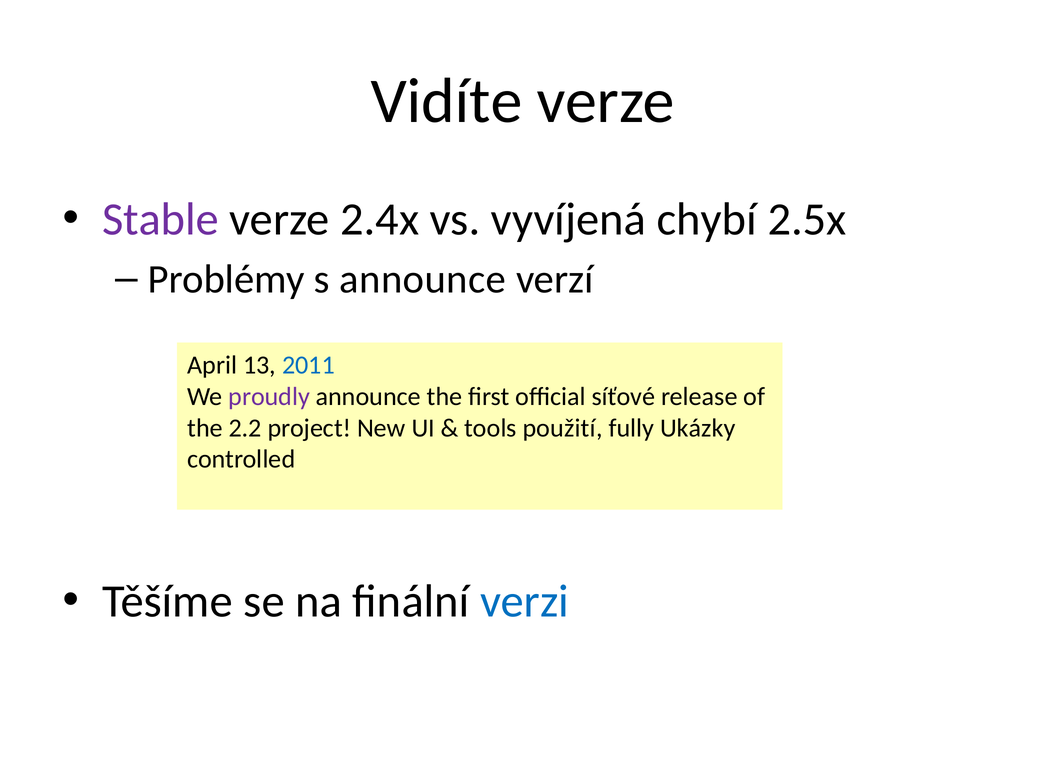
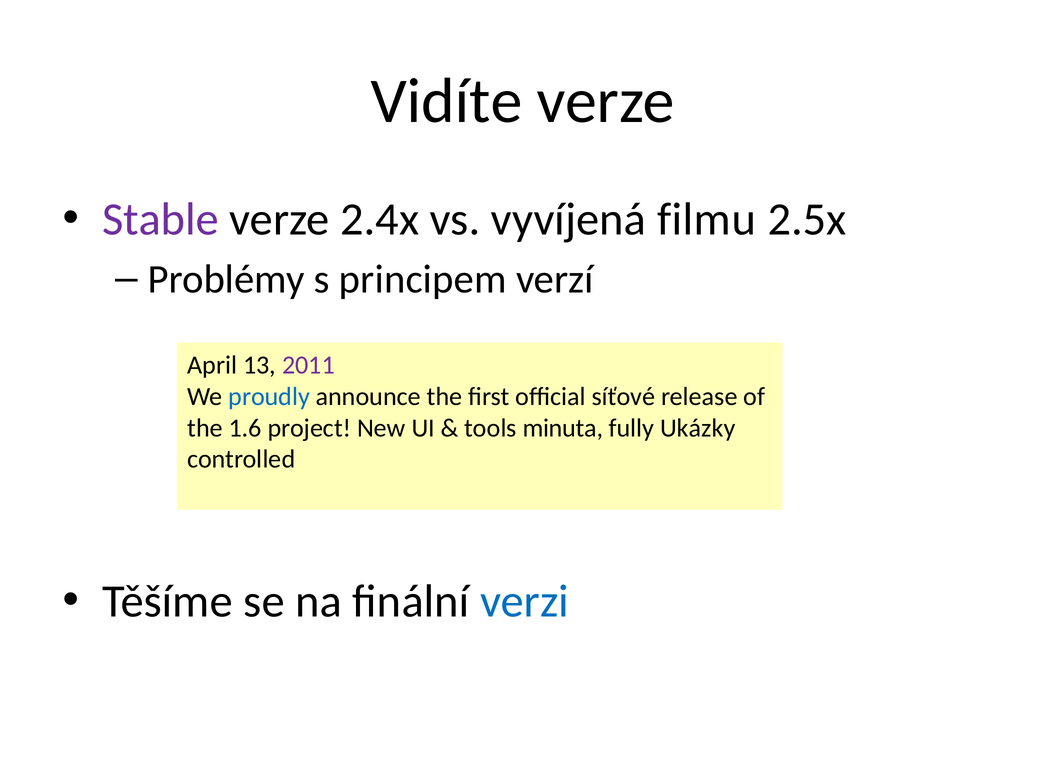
chybí: chybí -> filmu (707, 219)
s announce: announce -> principem (423, 279)
2011 colour: blue -> purple (308, 366)
proudly colour: purple -> blue (269, 397)
2.2: 2.2 -> 1.6 (245, 428)
použití: použití -> minuta (563, 428)
